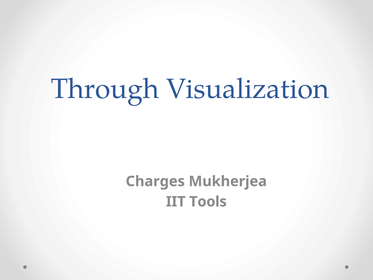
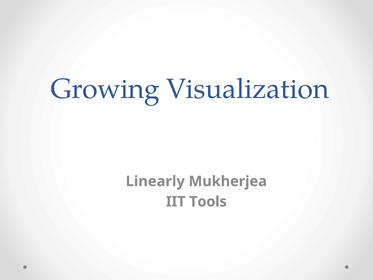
Through: Through -> Growing (105, 89)
Charges: Charges -> Linearly (155, 181)
